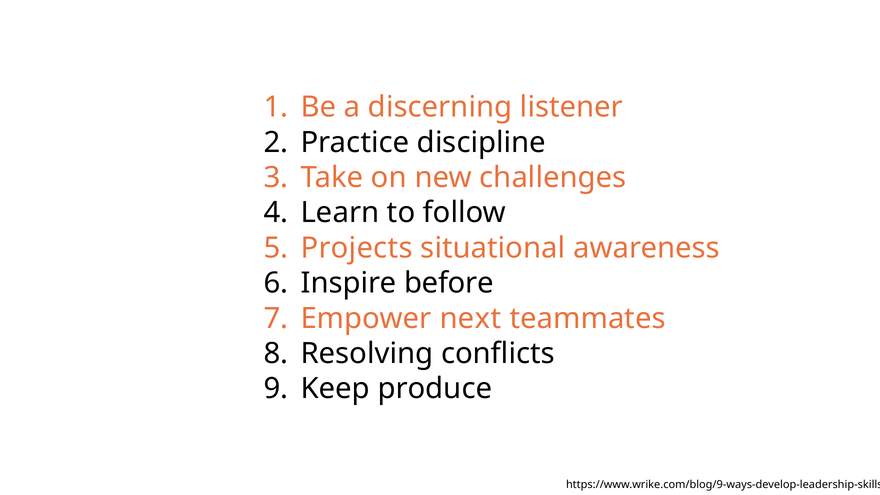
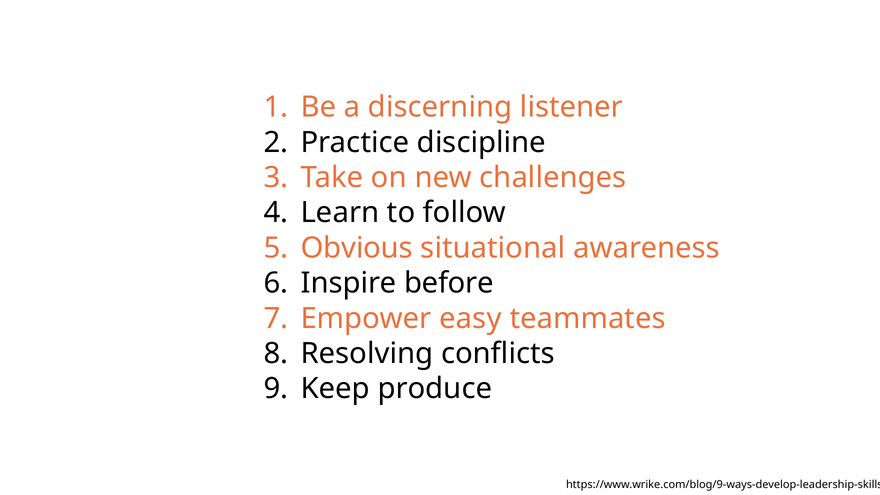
Projects: Projects -> Obvious (357, 248)
next: next -> easy (470, 318)
